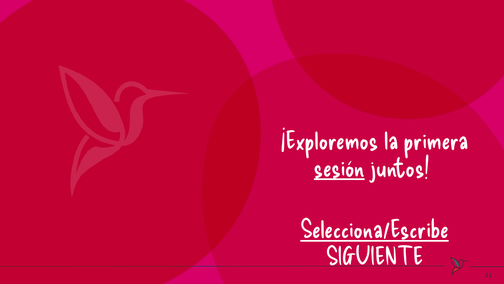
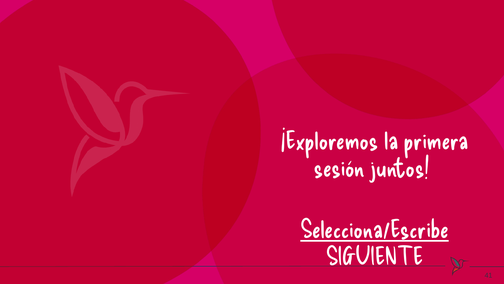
sesión underline: present -> none (339, 168)
